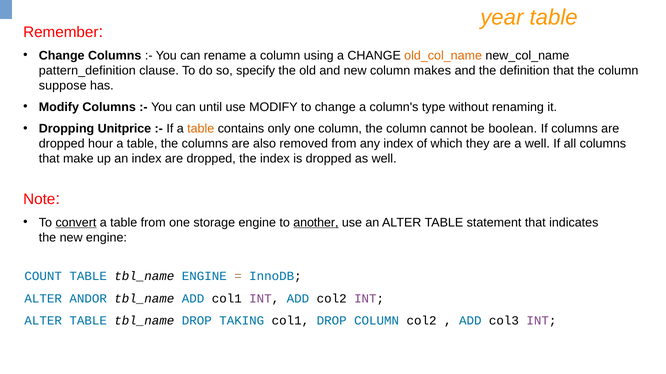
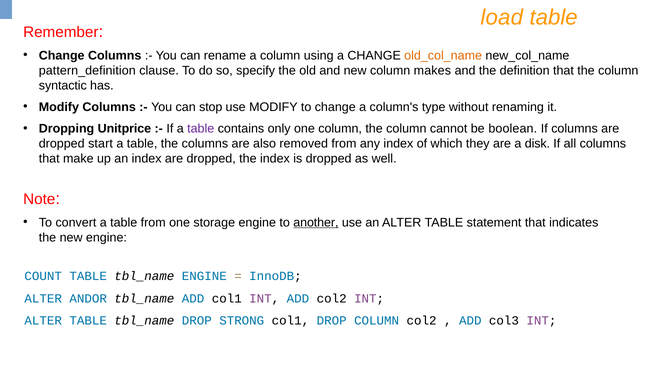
year: year -> load (502, 17)
suppose: suppose -> syntactic (63, 86)
until: until -> stop (211, 107)
table colour: orange -> purple (201, 129)
hour: hour -> start (101, 144)
a well: well -> disk (537, 144)
convert underline: present -> none (76, 223)
TAKING: TAKING -> STRONG (242, 321)
